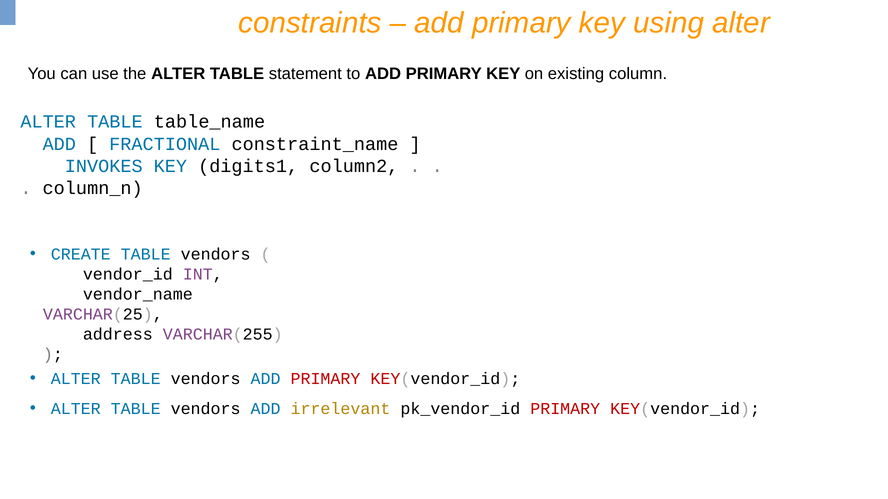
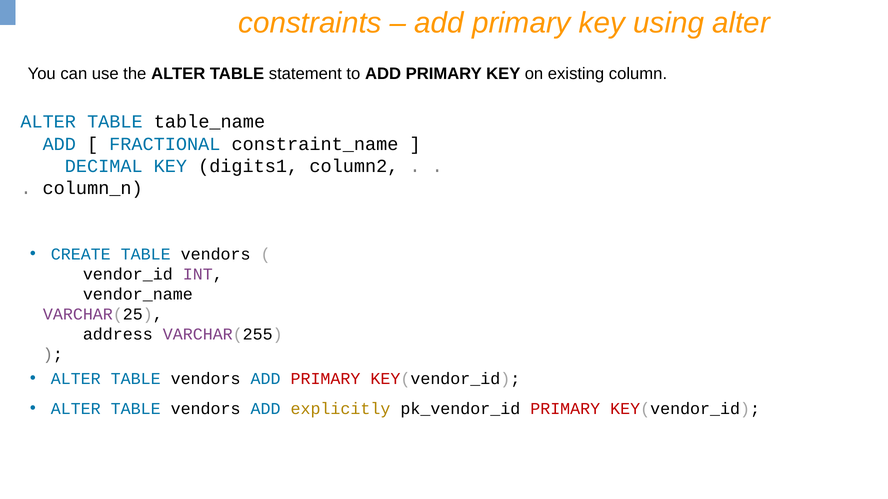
INVOKES: INVOKES -> DECIMAL (104, 166)
irrelevant: irrelevant -> explicitly (340, 409)
